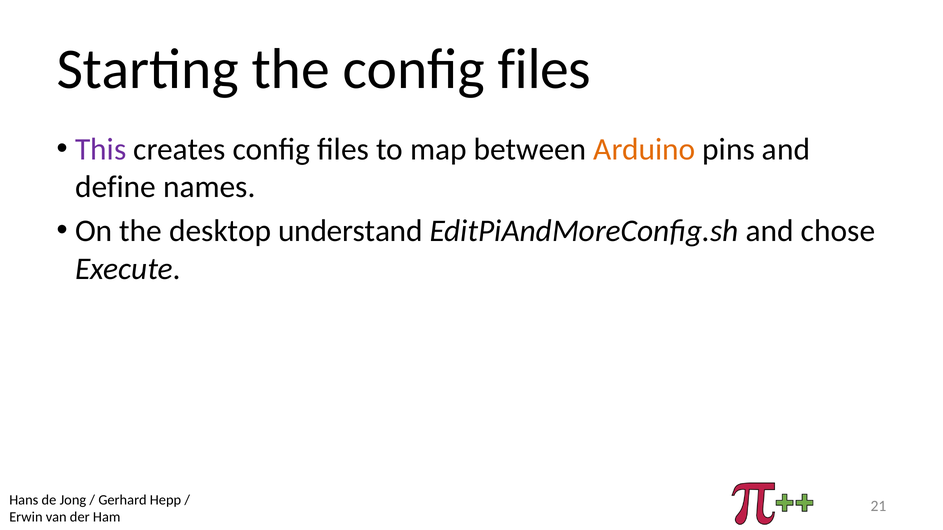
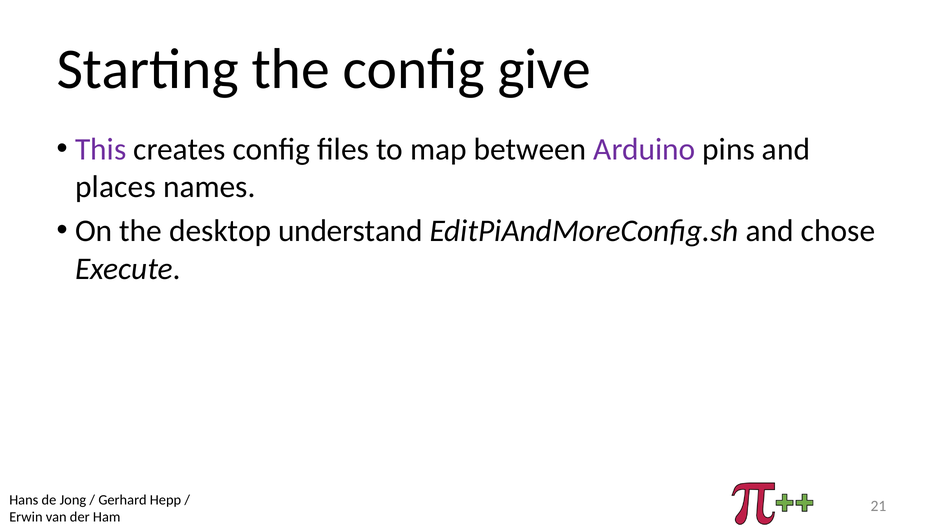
the config files: files -> give (544, 69)
Arduino colour: orange -> purple (644, 150)
define: define -> places (115, 187)
